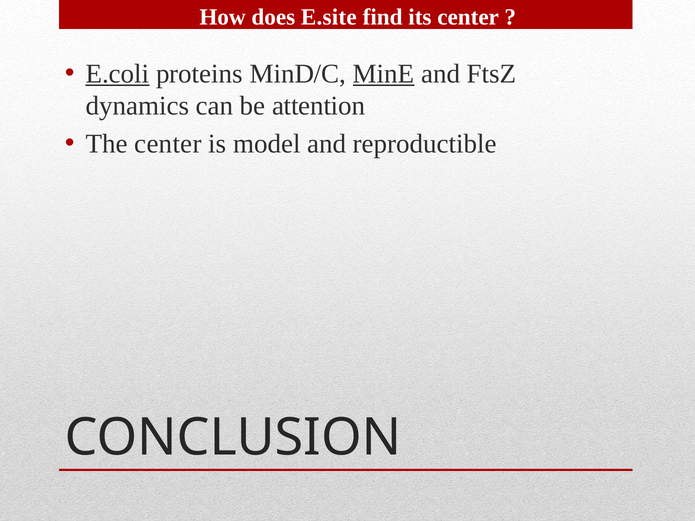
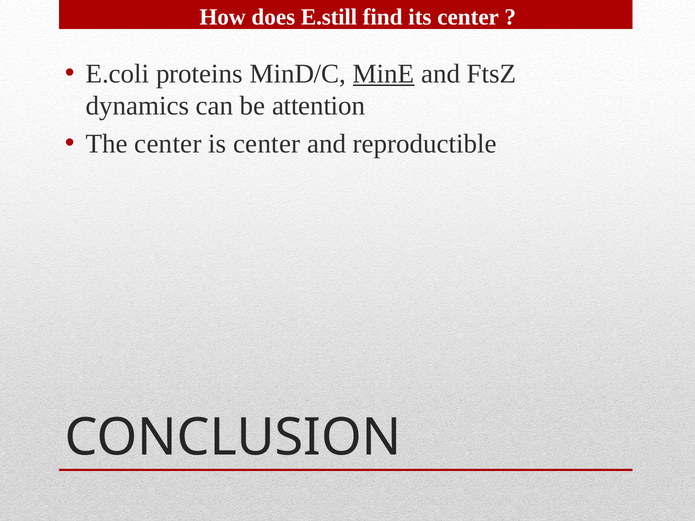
E.site: E.site -> E.still (329, 17)
E.coli underline: present -> none (118, 74)
is model: model -> center (267, 144)
